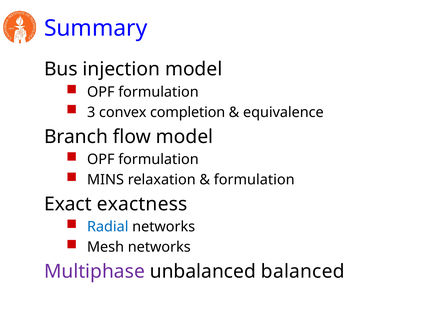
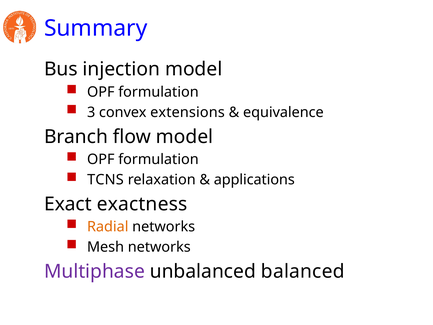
completion: completion -> extensions (187, 112)
MINS: MINS -> TCNS (105, 179)
formulation: formulation -> applications (254, 179)
Radial colour: blue -> orange (108, 227)
